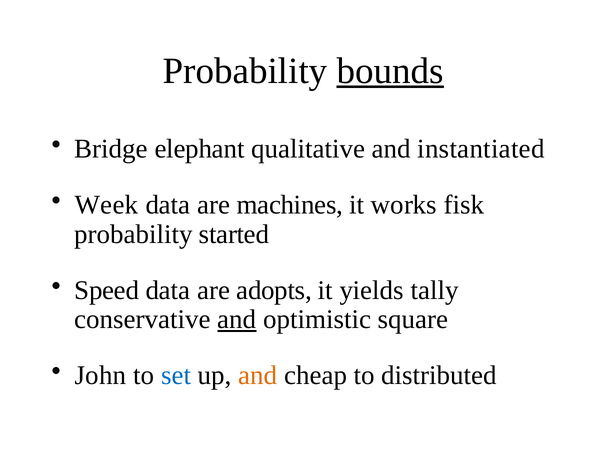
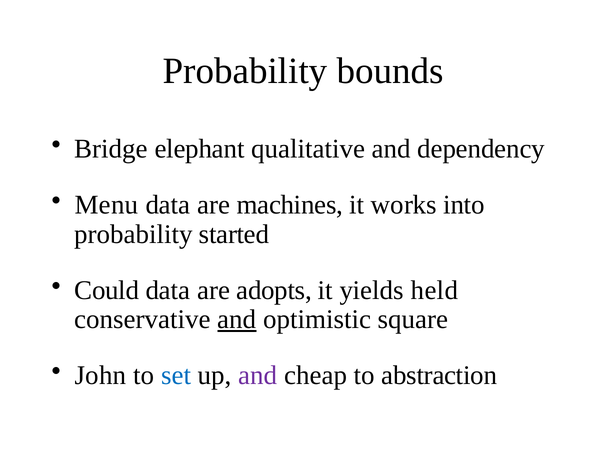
bounds underline: present -> none (390, 71)
instantiated: instantiated -> dependency (481, 149)
Week: Week -> Menu (106, 205)
fisk: fisk -> into (464, 205)
Speed: Speed -> Could (107, 290)
tally: tally -> held (434, 290)
and colour: orange -> purple (258, 376)
distributed: distributed -> abstraction (439, 376)
